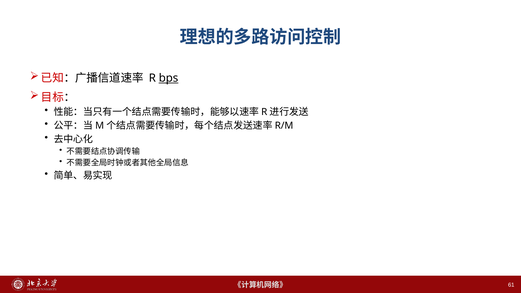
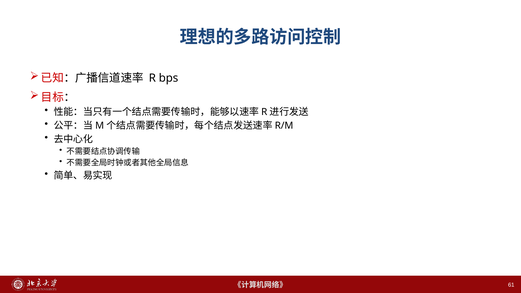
bps underline: present -> none (169, 78)
